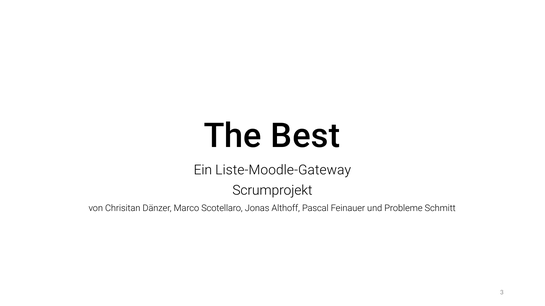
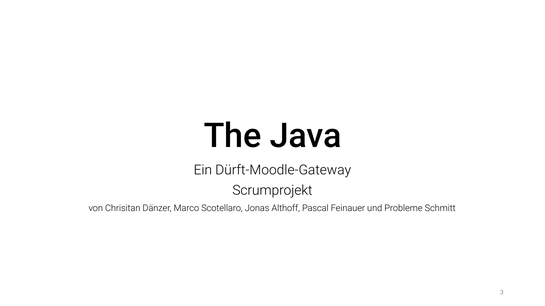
Best: Best -> Java (306, 136)
Liste-Moodle-Gateway: Liste-Moodle-Gateway -> Dürft-Moodle-Gateway (283, 170)
